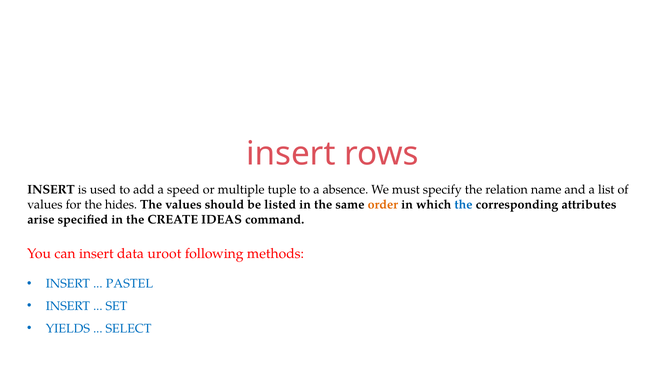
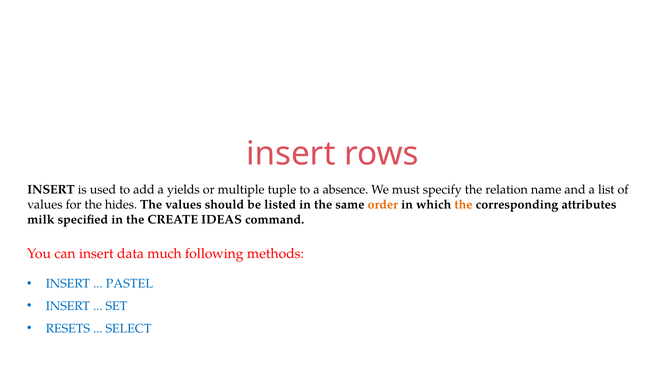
speed: speed -> yields (183, 190)
the colour: blue -> orange (464, 204)
arise: arise -> milk (41, 219)
uroot: uroot -> much (164, 254)
YIELDS: YIELDS -> RESETS (68, 328)
